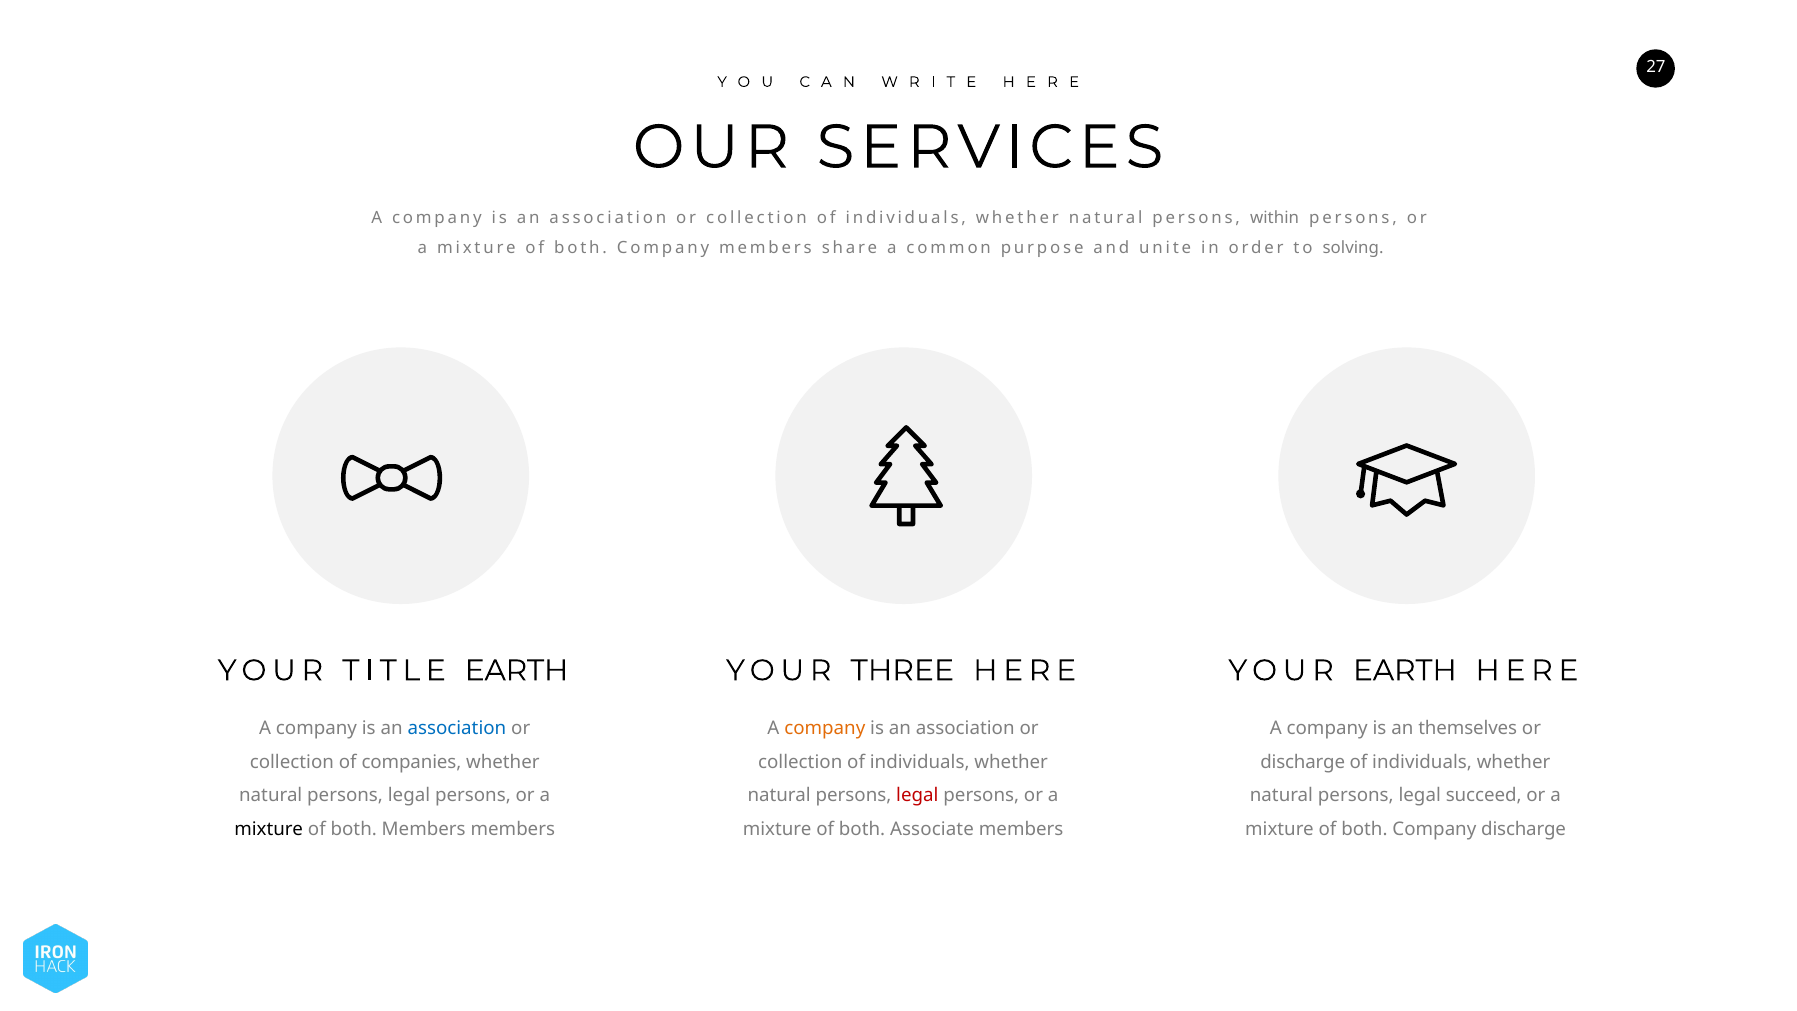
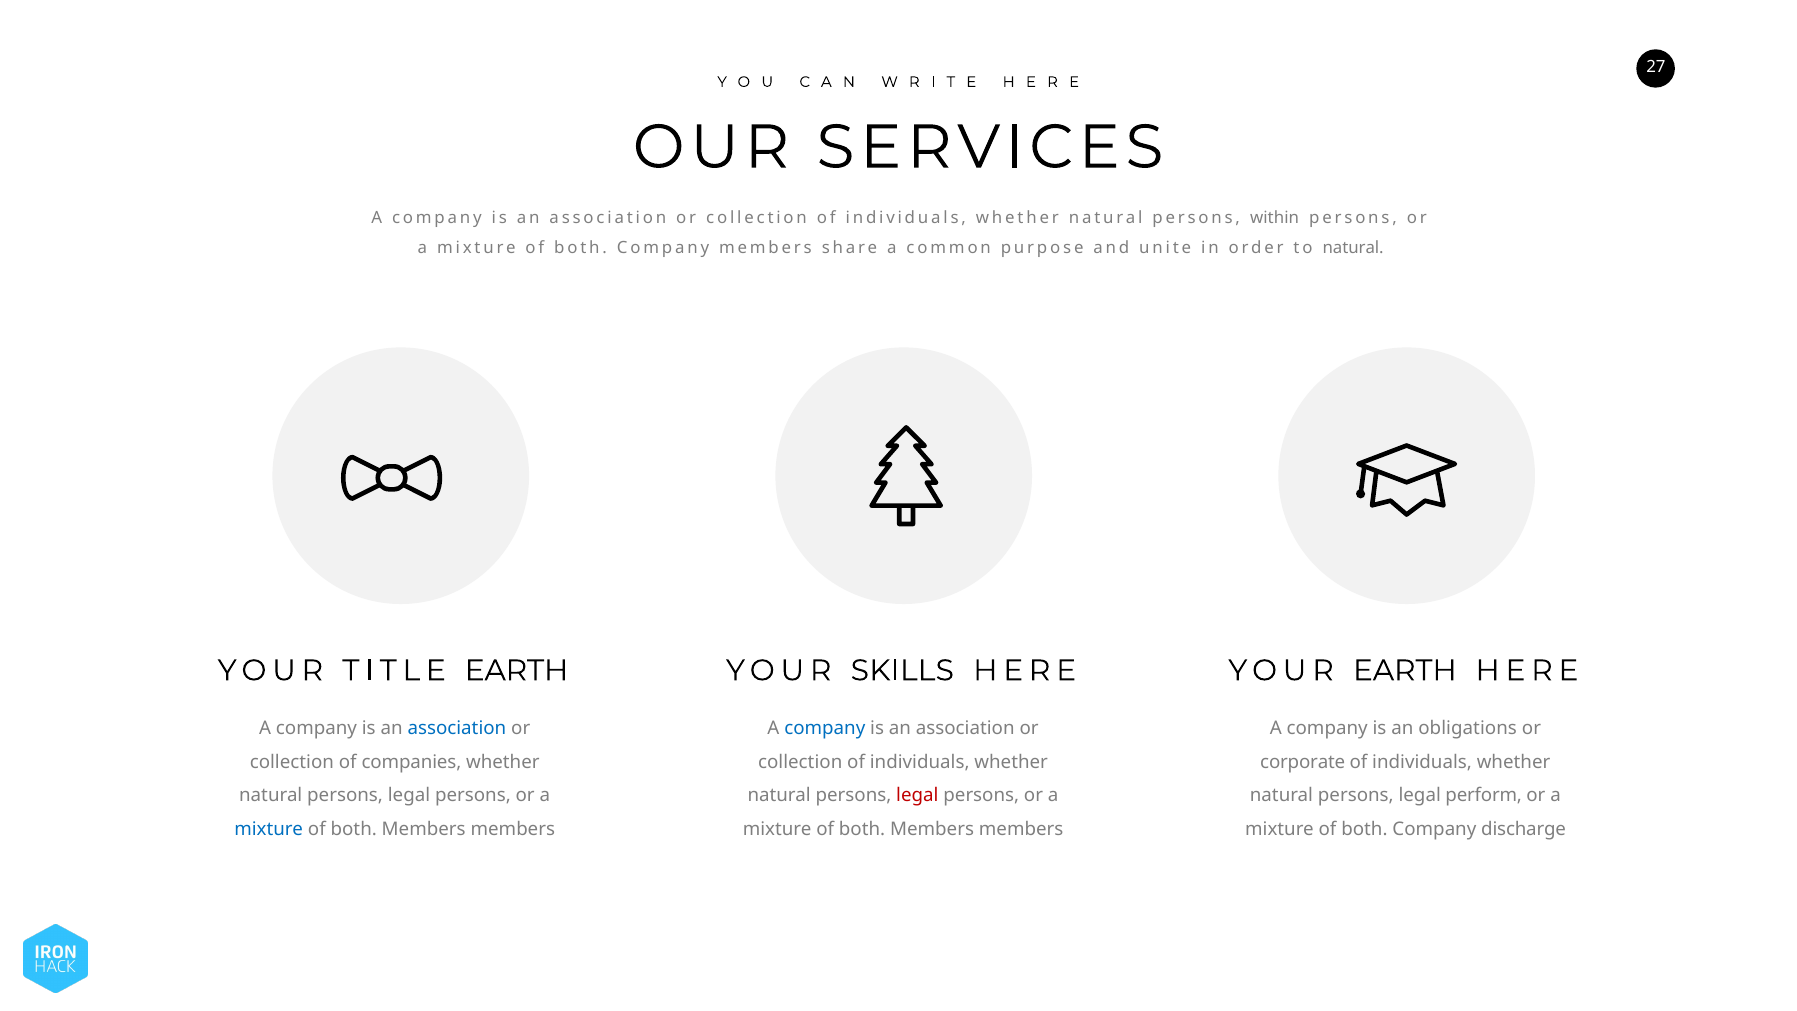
to solving: solving -> natural (1353, 248)
THREE: THREE -> SKILLS (902, 671)
company colour: orange -> blue (825, 728)
themselves: themselves -> obligations (1468, 728)
discharge: discharge -> corporate (1303, 762)
succeed: succeed -> perform (1484, 796)
mixture colour: black -> blue (269, 829)
Associate: Associate -> Members (932, 829)
